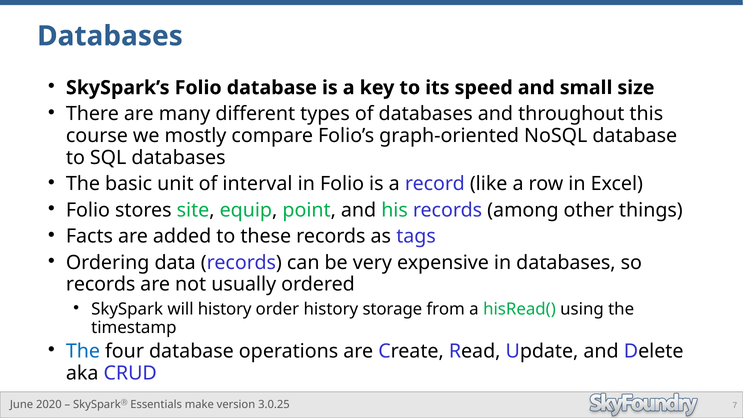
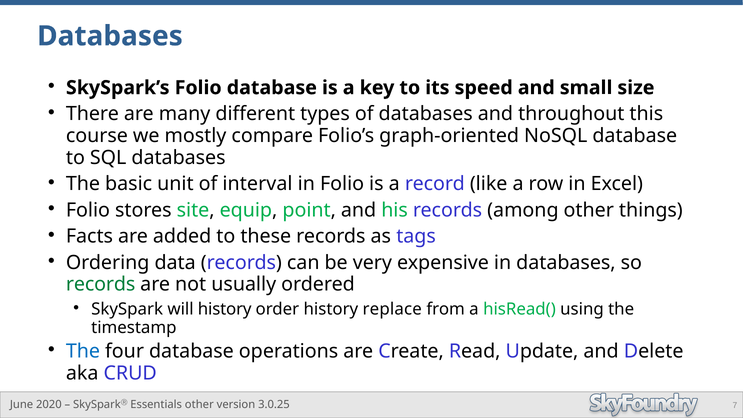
records colour: black -> green (101, 284)
storage: storage -> replace (392, 309)
make: make -> other (199, 405)
